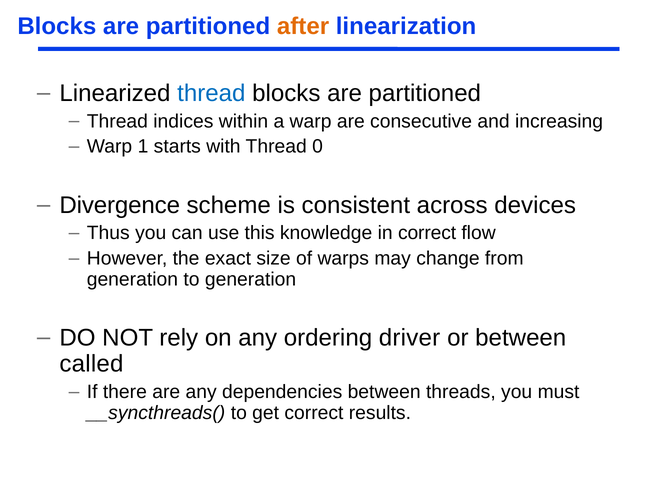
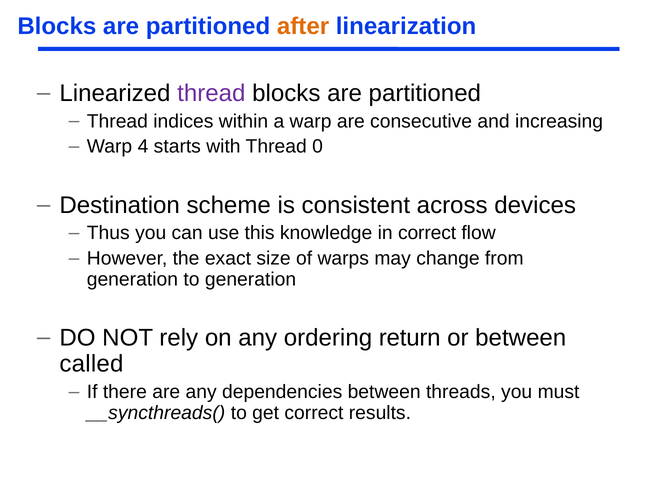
thread colour: blue -> purple (211, 93)
1: 1 -> 4 (143, 147)
Divergence: Divergence -> Destination (120, 205)
driver: driver -> return (410, 338)
